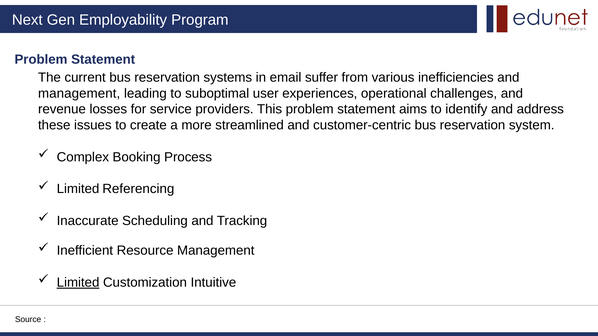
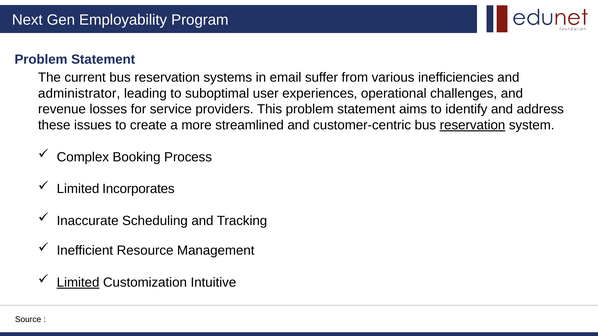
management: management -> administrator (79, 93)
reservation underline: none -> present (473, 125)
Referencing: Referencing -> Incorporates (138, 189)
